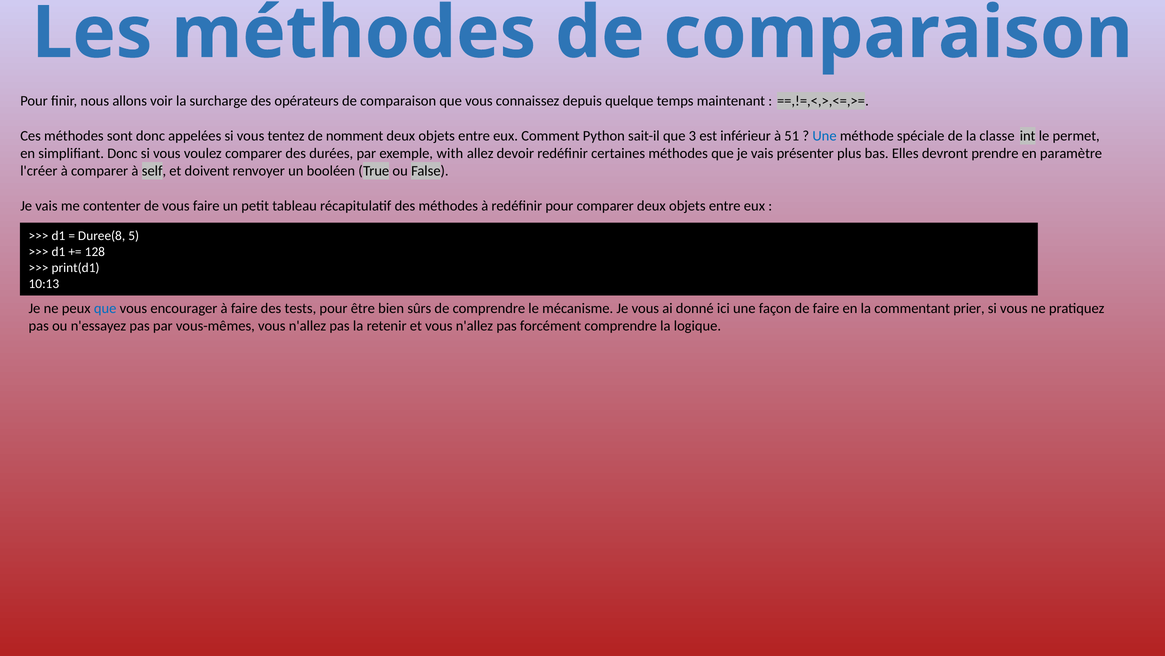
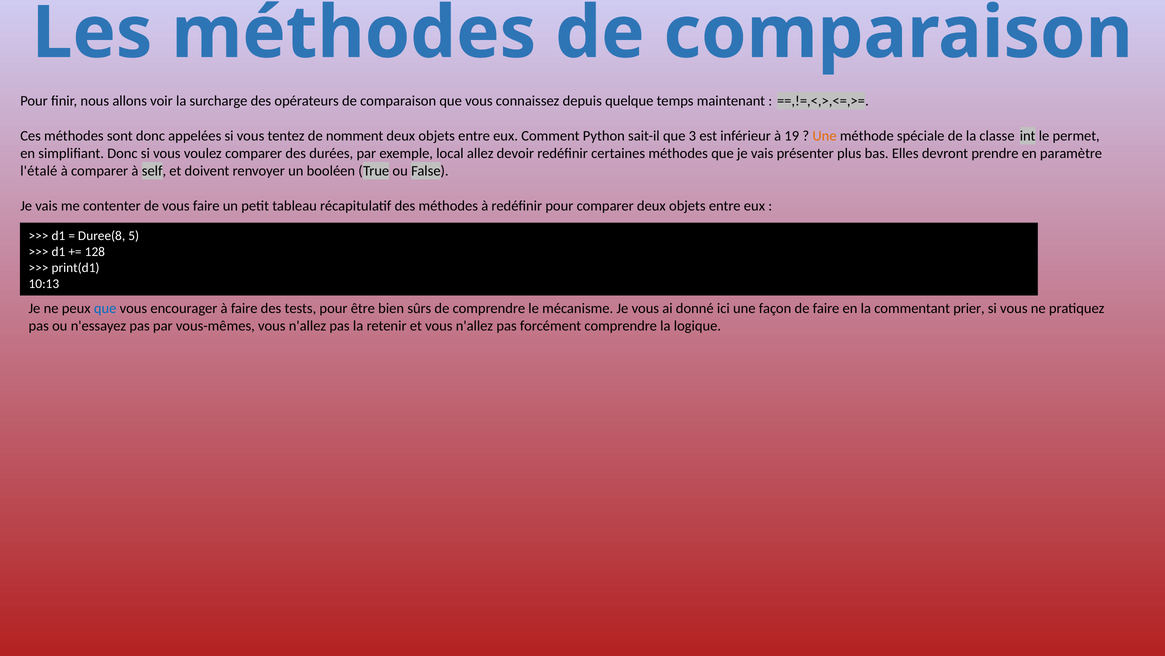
51: 51 -> 19 (792, 136)
Une colour: blue -> orange (825, 136)
with: with -> local (450, 153)
l'créer: l'créer -> l'étalé (39, 171)
